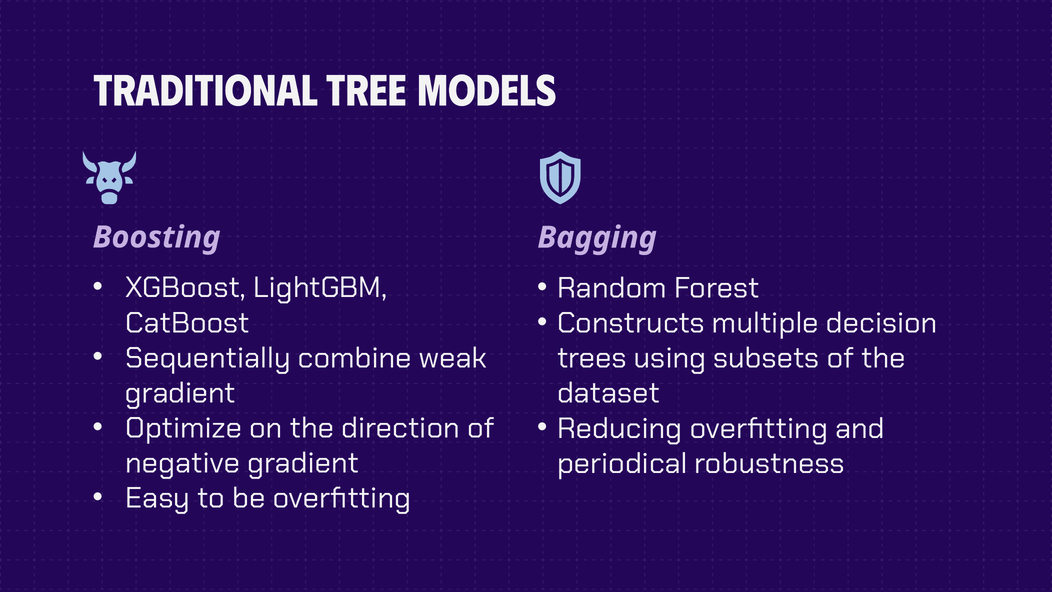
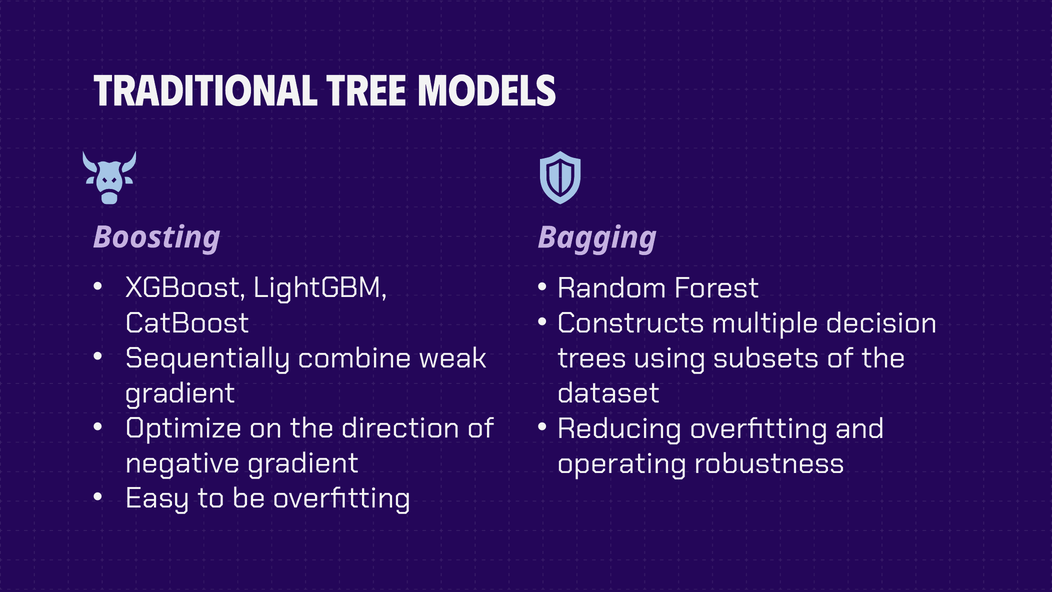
periodical: periodical -> operating (622, 463)
